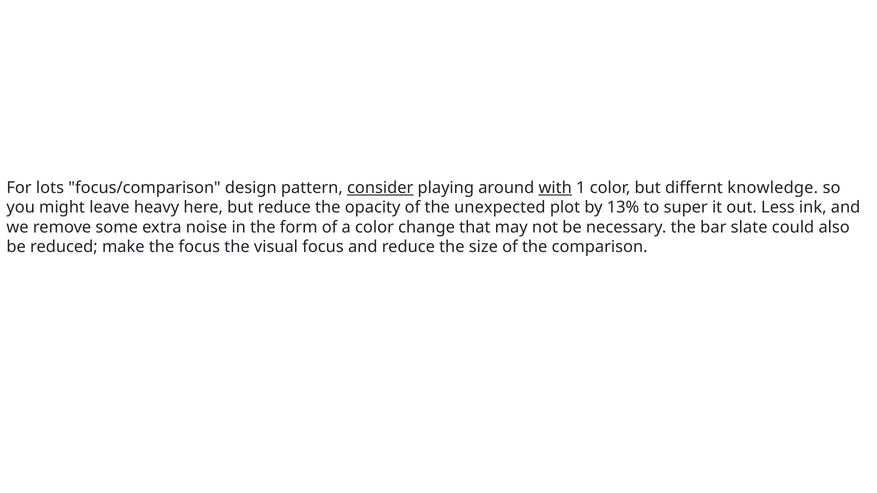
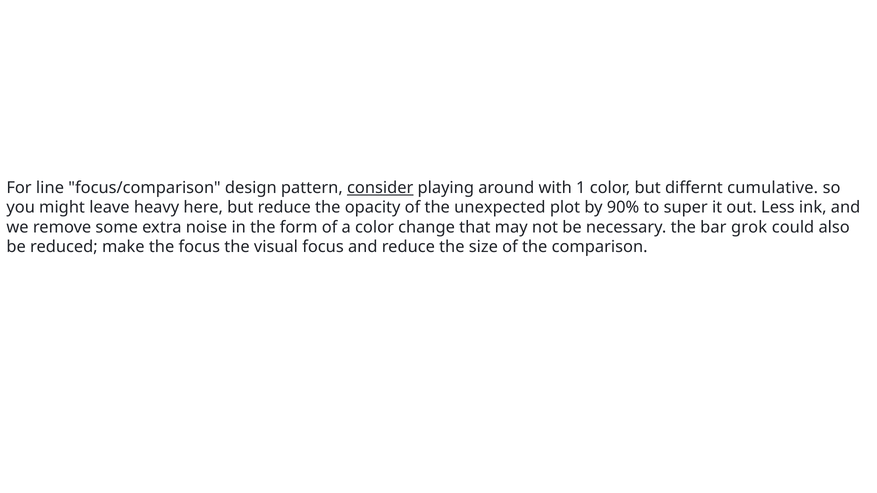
lots: lots -> line (50, 188)
with underline: present -> none (555, 188)
knowledge: knowledge -> cumulative (773, 188)
13%: 13% -> 90% (623, 208)
slate: slate -> grok (749, 227)
